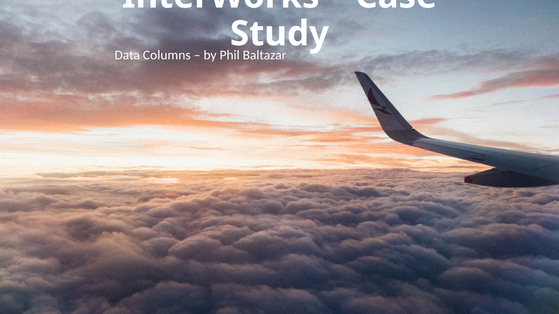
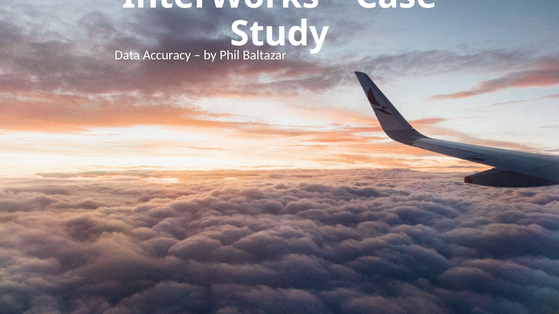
Columns: Columns -> Accuracy (167, 55)
